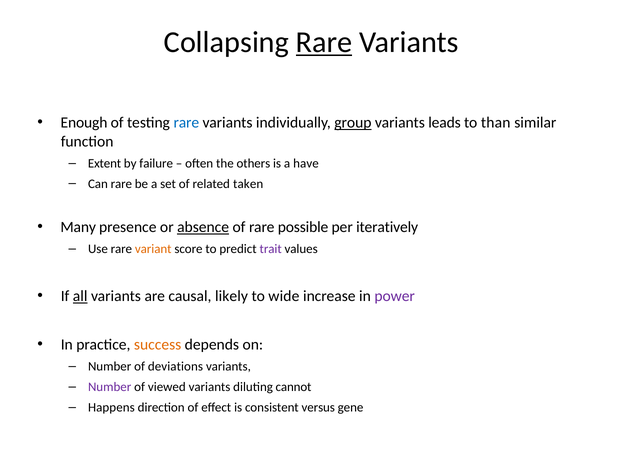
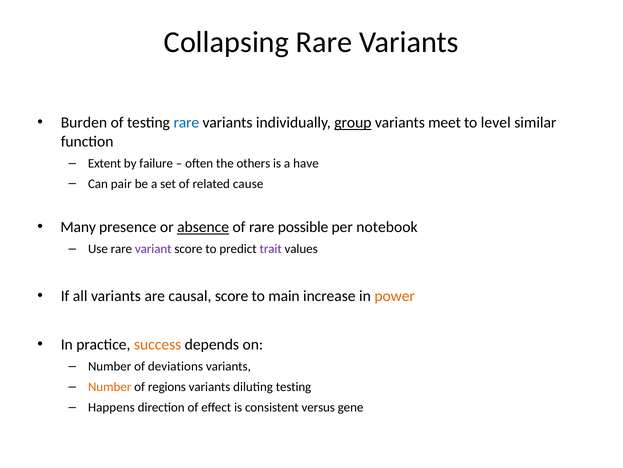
Rare underline: present -> none (324, 42)
Enough: Enough -> Burden (84, 123)
leads: leads -> meet (445, 123)
than: than -> level (496, 123)
Can rare: rare -> pair (121, 184)
taken: taken -> cause (248, 184)
iteratively: iteratively -> notebook (387, 227)
variant colour: orange -> purple (153, 249)
all underline: present -> none (80, 296)
causal likely: likely -> score (232, 296)
wide: wide -> main (284, 296)
power colour: purple -> orange (395, 296)
Number colour: purple -> orange (110, 386)
viewed: viewed -> regions (167, 386)
diluting cannot: cannot -> testing (294, 386)
